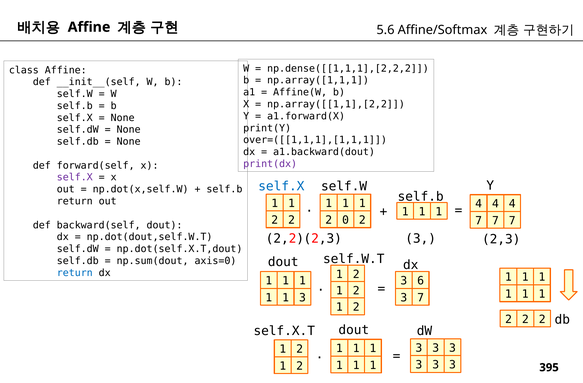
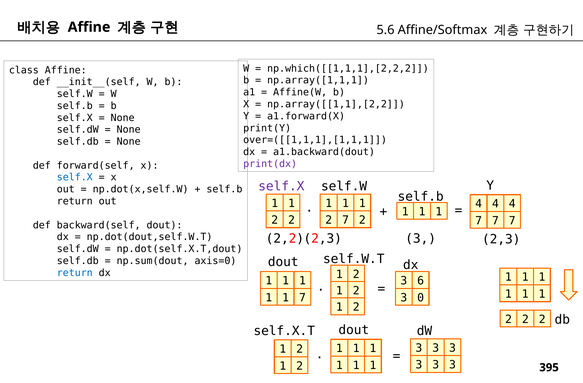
np.dense([[1,1,1],[2,2,2: np.dense([[1,1,1],[2,2,2 -> np.which([[1,1,1],[2,2,2 (348, 68)
self.X colour: purple -> blue (75, 177)
self.X colour: blue -> purple (281, 186)
2 0: 0 -> 7 (346, 220)
1 3: 3 -> 7 (302, 298)
3 7: 7 -> 0 (421, 298)
